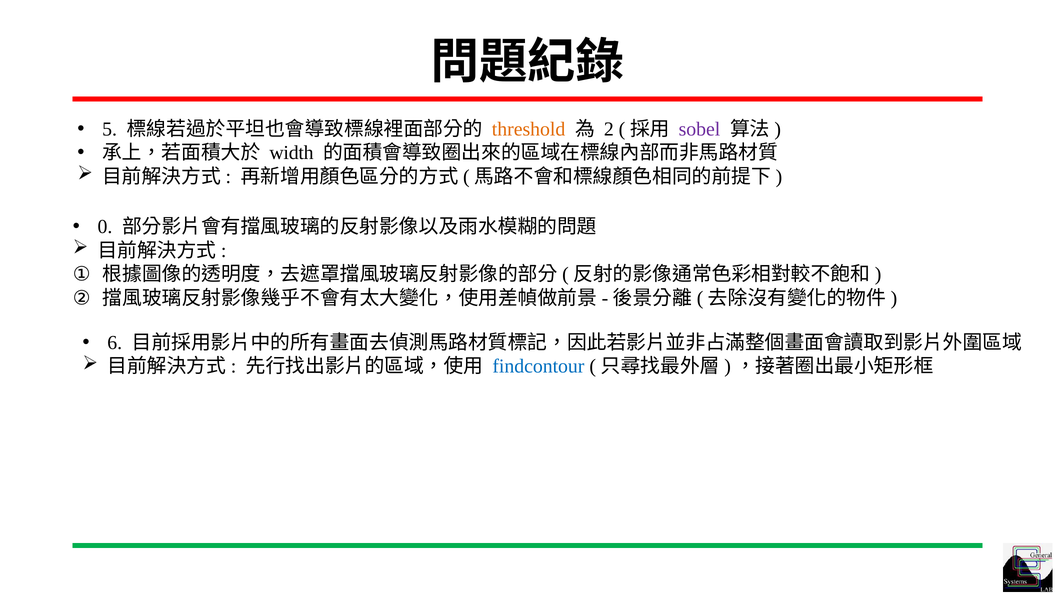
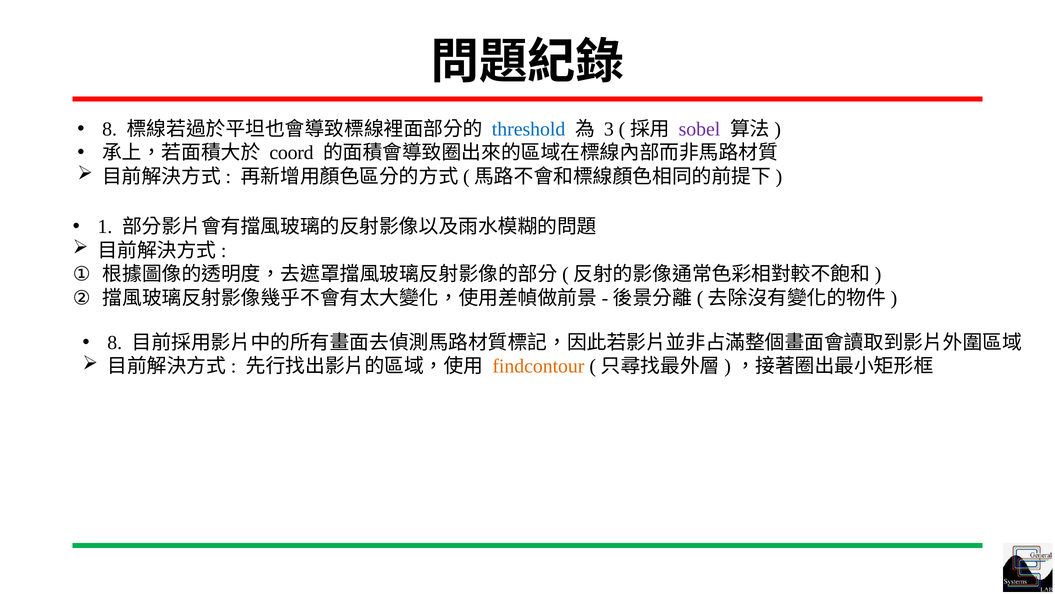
5: 5 -> 8 (110, 129)
threshold colour: orange -> blue (529, 129)
2: 2 -> 3 (609, 129)
width: width -> coord (292, 153)
0: 0 -> 1 (105, 227)
6: 6 -> 8 (115, 342)
findcontour colour: blue -> orange (538, 366)
